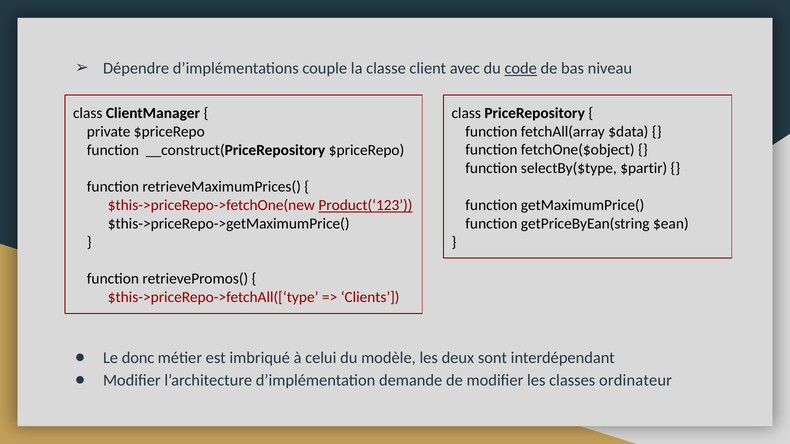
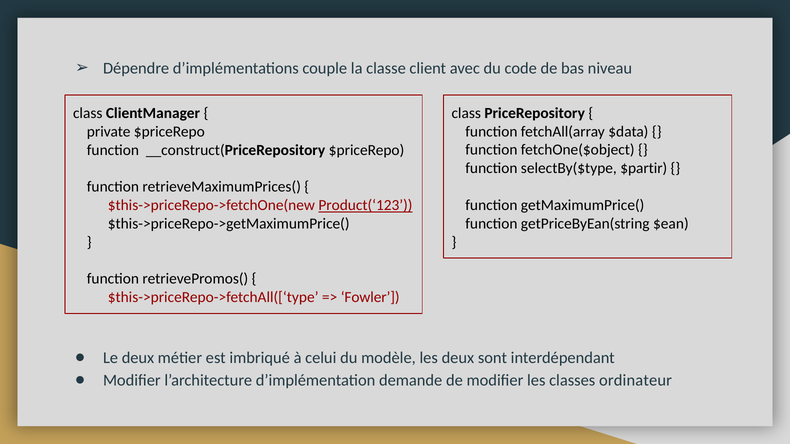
code underline: present -> none (521, 68)
Clients: Clients -> Fowler (370, 298)
Le donc: donc -> deux (138, 358)
